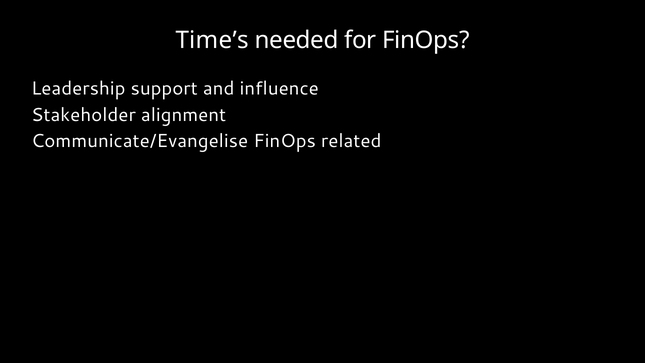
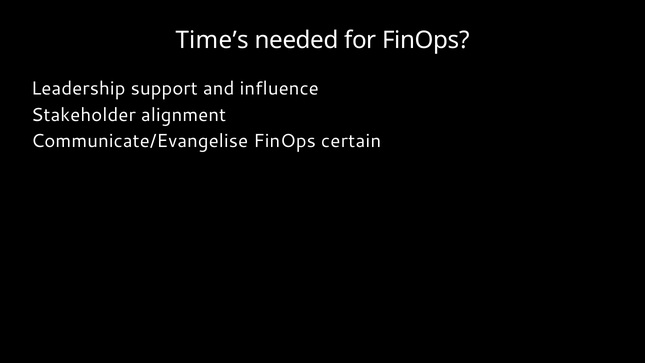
related: related -> certain (351, 141)
